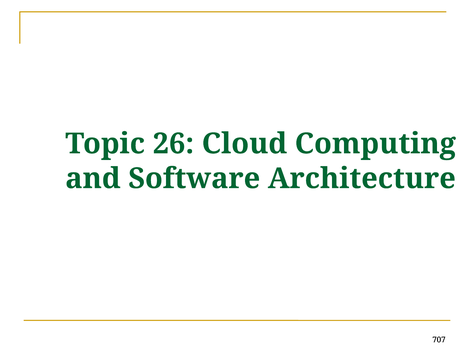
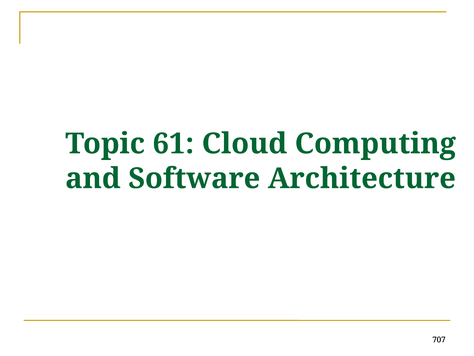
26: 26 -> 61 (173, 144)
